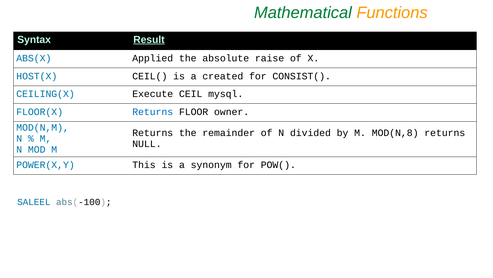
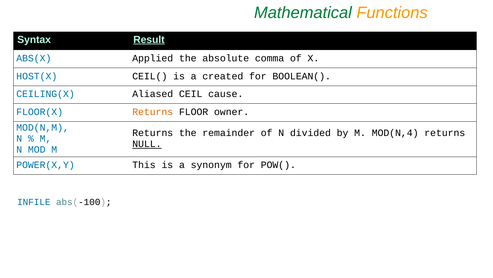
raise: raise -> comma (270, 58)
CONSIST(: CONSIST( -> BOOLEAN( (302, 76)
Execute: Execute -> Aliased (153, 94)
mysql: mysql -> cause (226, 94)
Returns colour: blue -> orange (153, 112)
MOD(N,8: MOD(N,8 -> MOD(N,4 (395, 133)
NULL underline: none -> present (147, 144)
SALEEL: SALEEL -> INFILE (34, 202)
